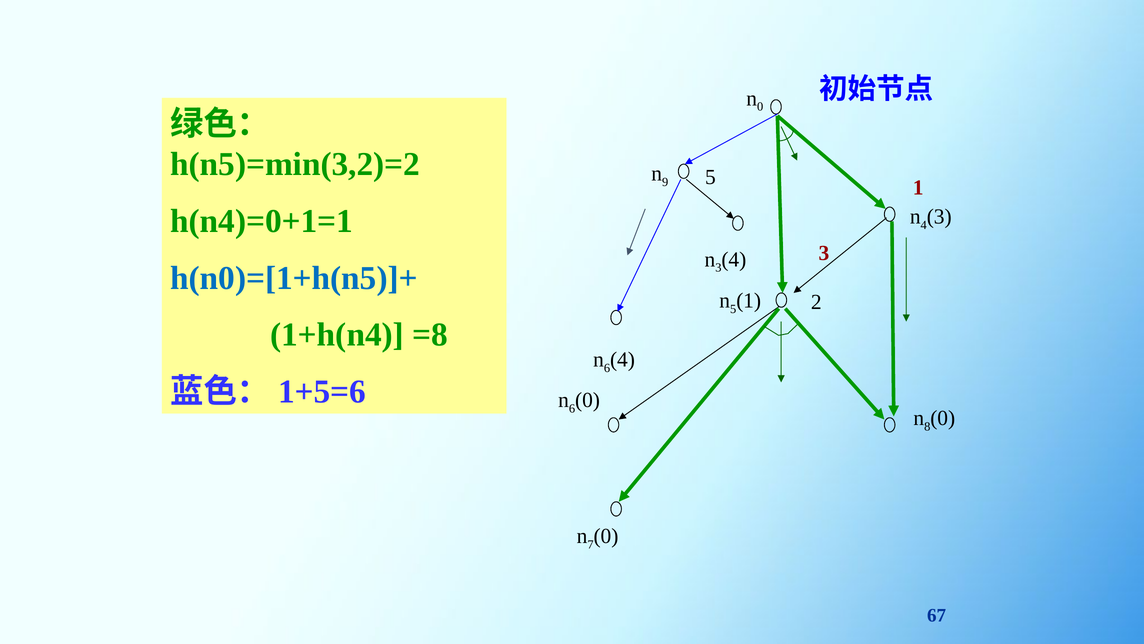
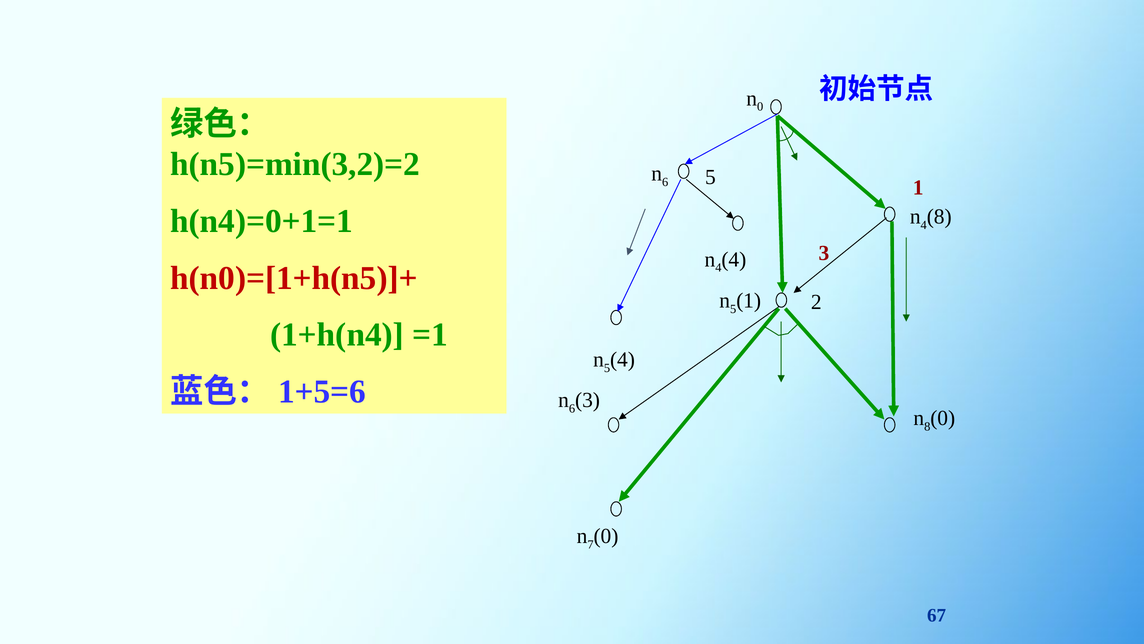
9: 9 -> 6 (665, 182)
3: 3 -> 8 (939, 216)
3: 3 -> 4 (718, 268)
h(n0)=[1+h(n5)]+ colour: blue -> red (294, 278)
=8: =8 -> =1 (430, 335)
6: 6 -> 5 (607, 368)
0: 0 -> 3 (588, 400)
